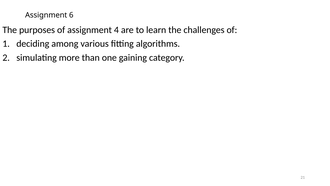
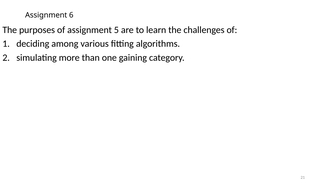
4: 4 -> 5 (116, 30)
